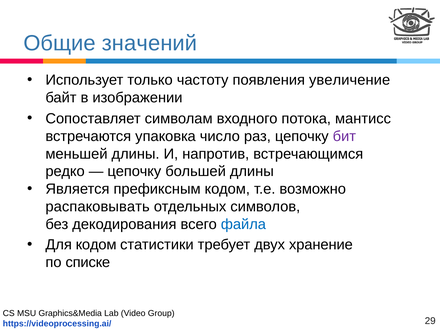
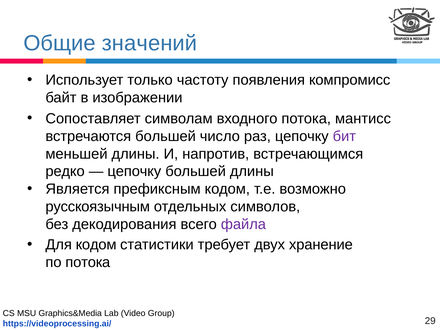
увеличение: увеличение -> компромисс (350, 80)
встречаются упаковка: упаковка -> большей (166, 136)
распаковывать: распаковывать -> русскоязычным (98, 207)
файла colour: blue -> purple (243, 224)
по списке: списке -> потока (88, 262)
